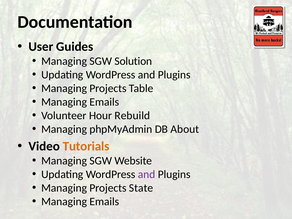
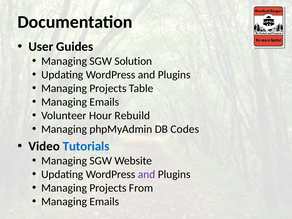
About: About -> Codes (185, 129)
Tutorials colour: orange -> blue (86, 146)
State: State -> From (141, 188)
